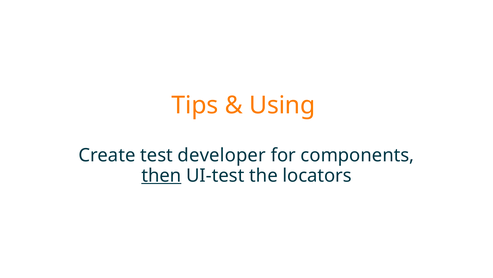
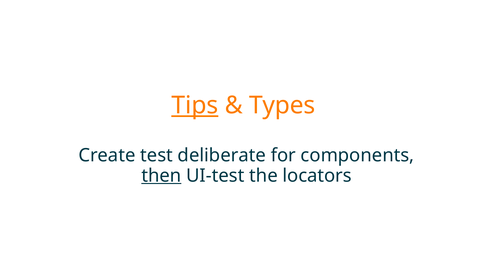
Tips underline: none -> present (195, 105)
Using: Using -> Types (282, 105)
developer: developer -> deliberate (222, 155)
